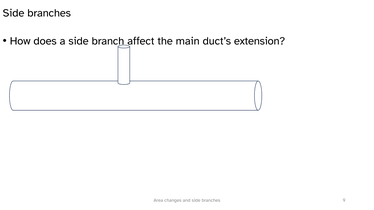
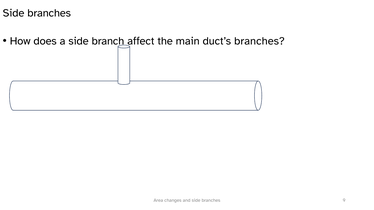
duct’s extension: extension -> branches (259, 41)
